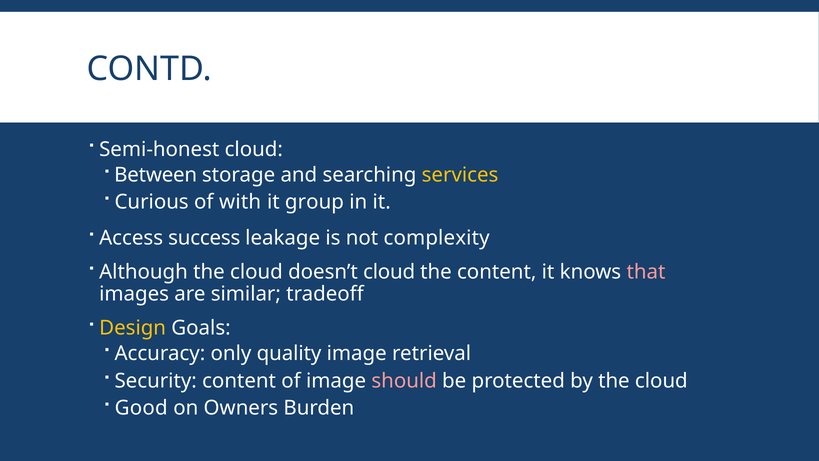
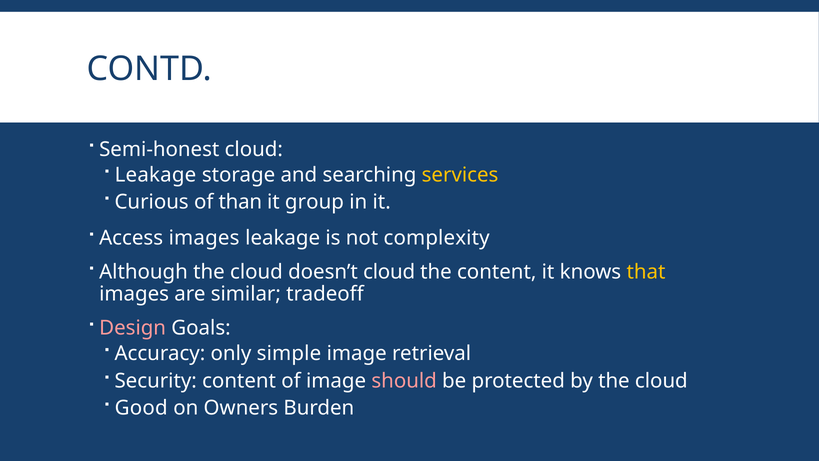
Between: Between -> Leakage (155, 175)
with: with -> than (240, 202)
Access success: success -> images (204, 238)
that colour: pink -> yellow (646, 272)
Design colour: yellow -> pink (133, 328)
quality: quality -> simple (289, 353)
